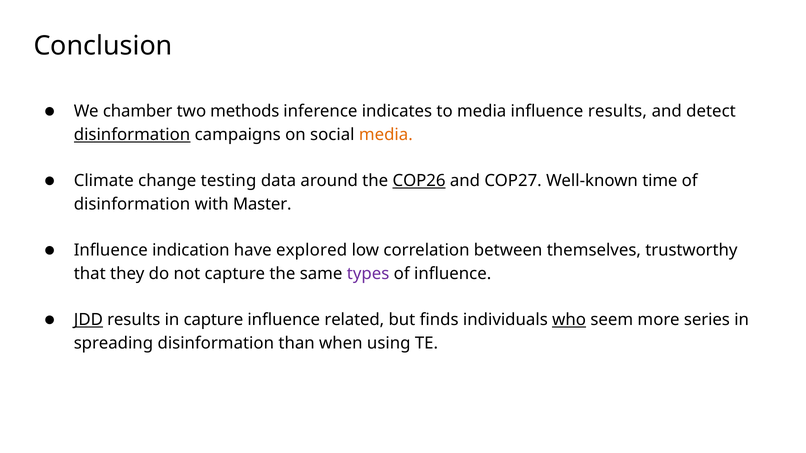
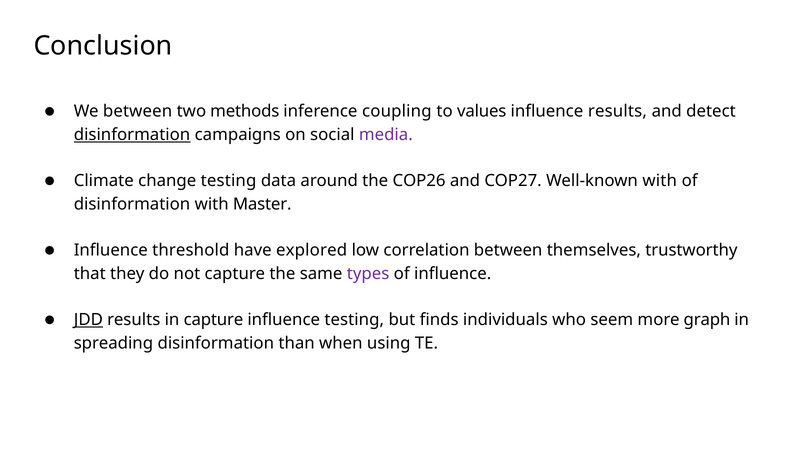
We chamber: chamber -> between (138, 112)
indicates: indicates -> coupling (397, 112)
to media: media -> values (482, 112)
media colour: orange -> purple (386, 135)
COP26 underline: present -> none (419, 181)
Well-known time: time -> with (660, 181)
indication: indication -> threshold (191, 251)
influence related: related -> testing (354, 320)
who underline: present -> none (569, 320)
series: series -> graph (707, 320)
